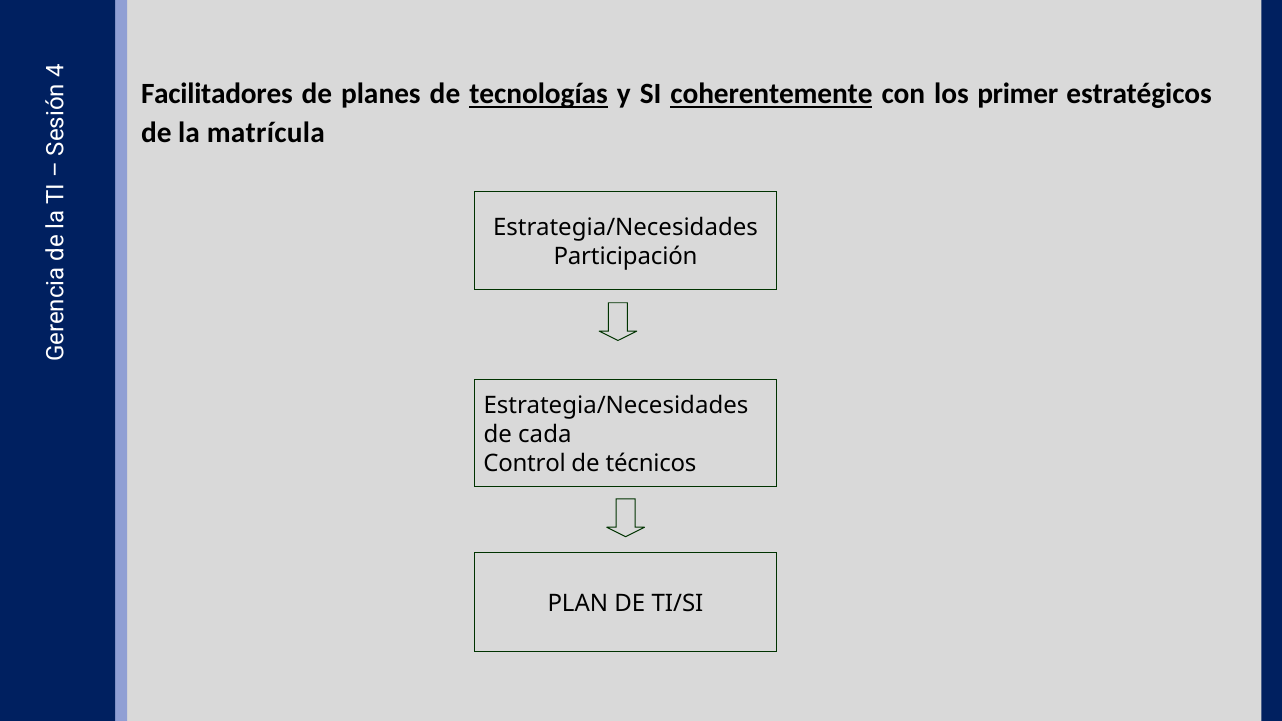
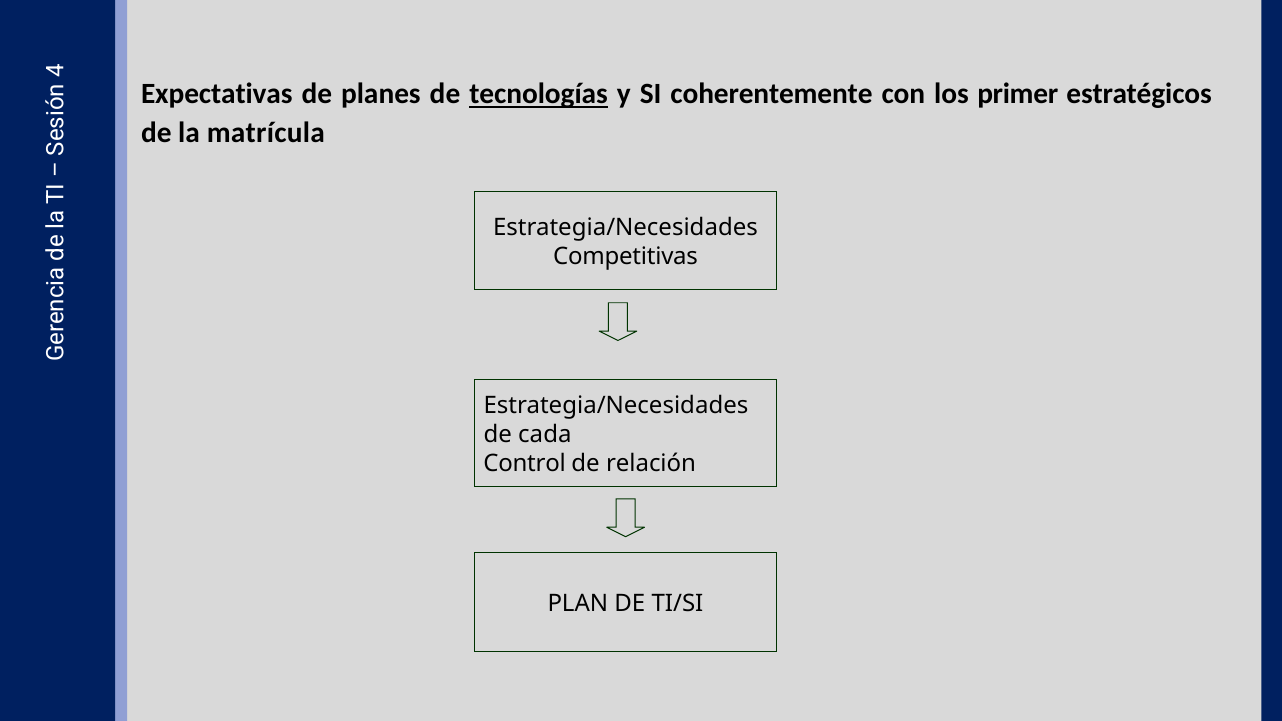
Facilitadores: Facilitadores -> Expectativas (217, 94)
coherentemente underline: present -> none (772, 94)
Participación: Participación -> Competitivas (626, 257)
técnicos: técnicos -> relación (651, 464)
